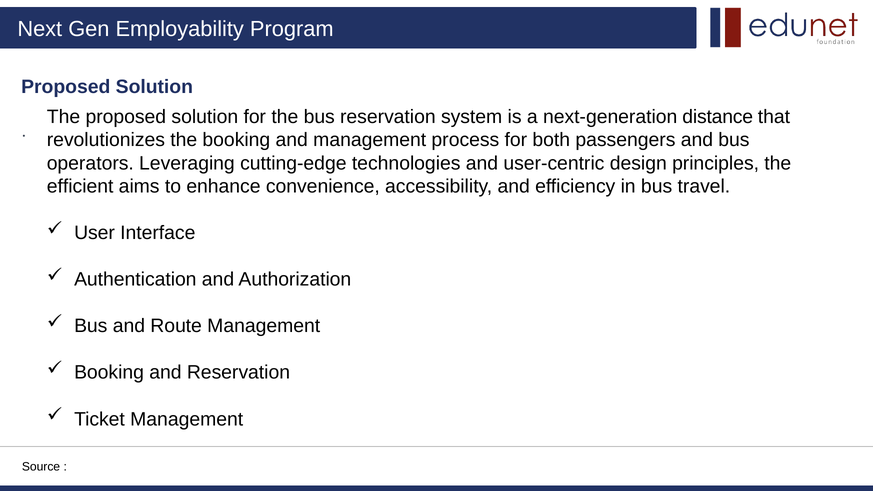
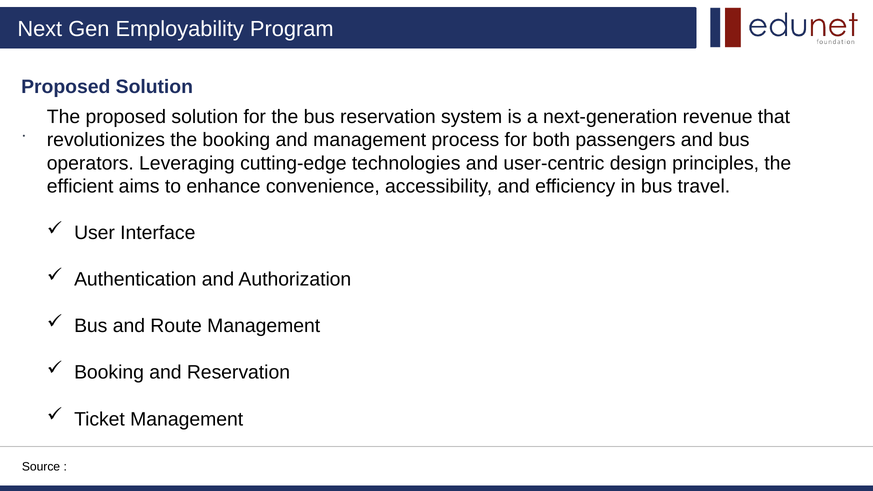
distance: distance -> revenue (718, 117)
